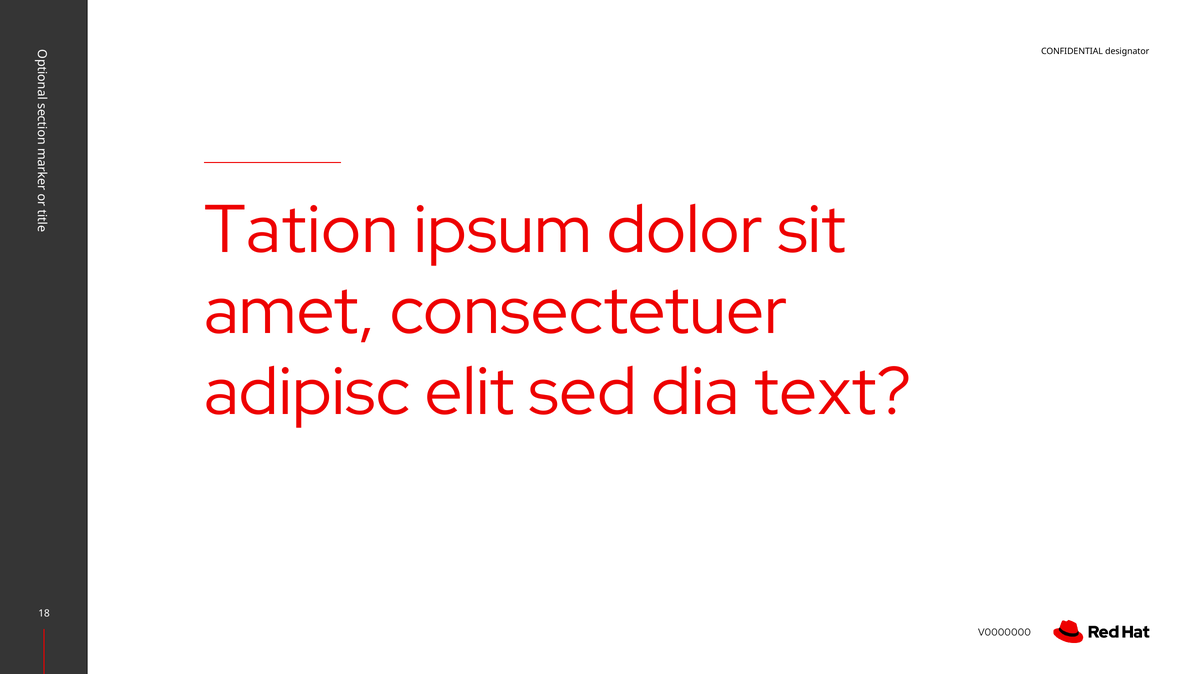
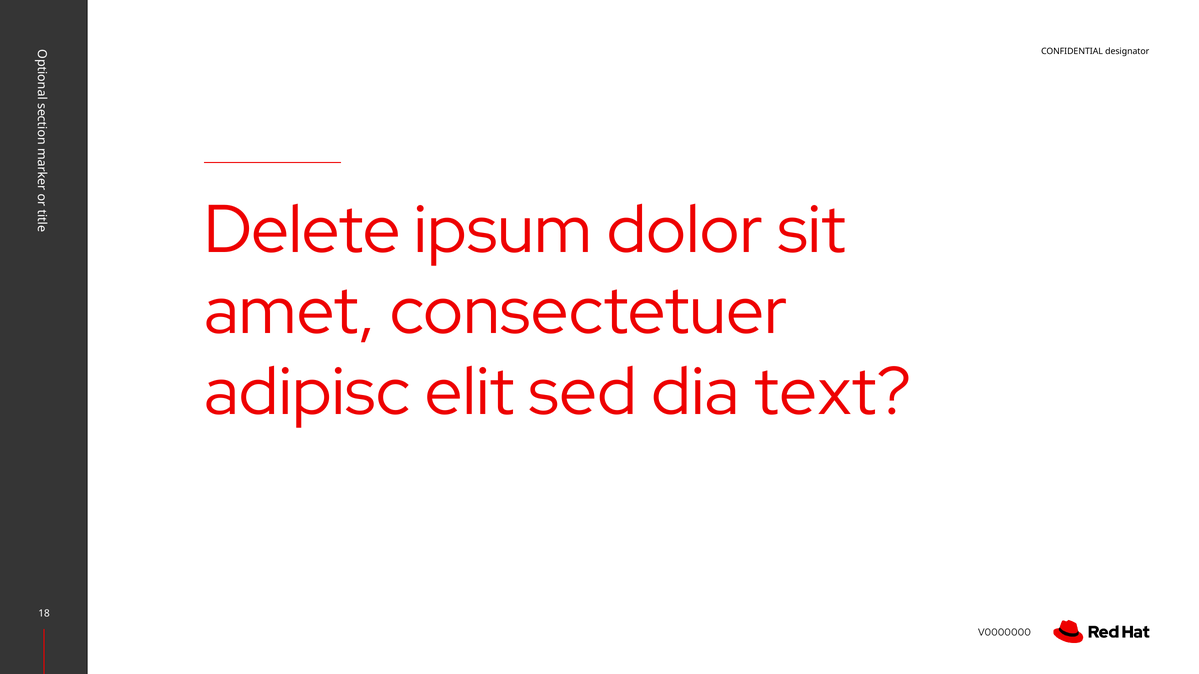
Tation: Tation -> Delete (302, 230)
